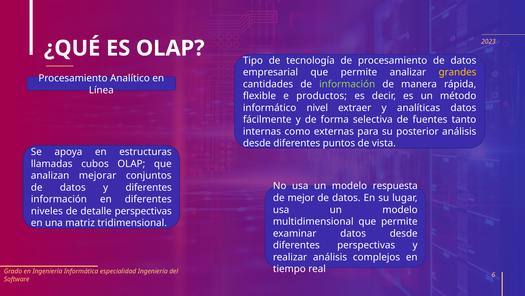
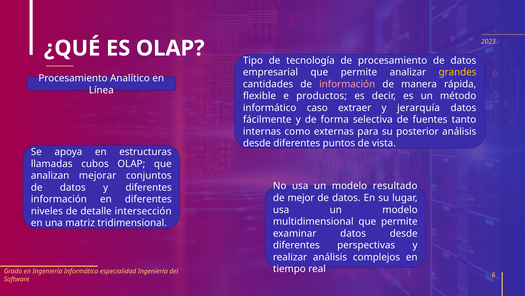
información colour: light green -> pink (347, 84)
nivel: nivel -> caso (317, 108)
analíticas: analíticas -> jerarquía (419, 108)
respuesta: respuesta -> resultado (395, 186)
detalle perspectivas: perspectivas -> intersección (143, 211)
